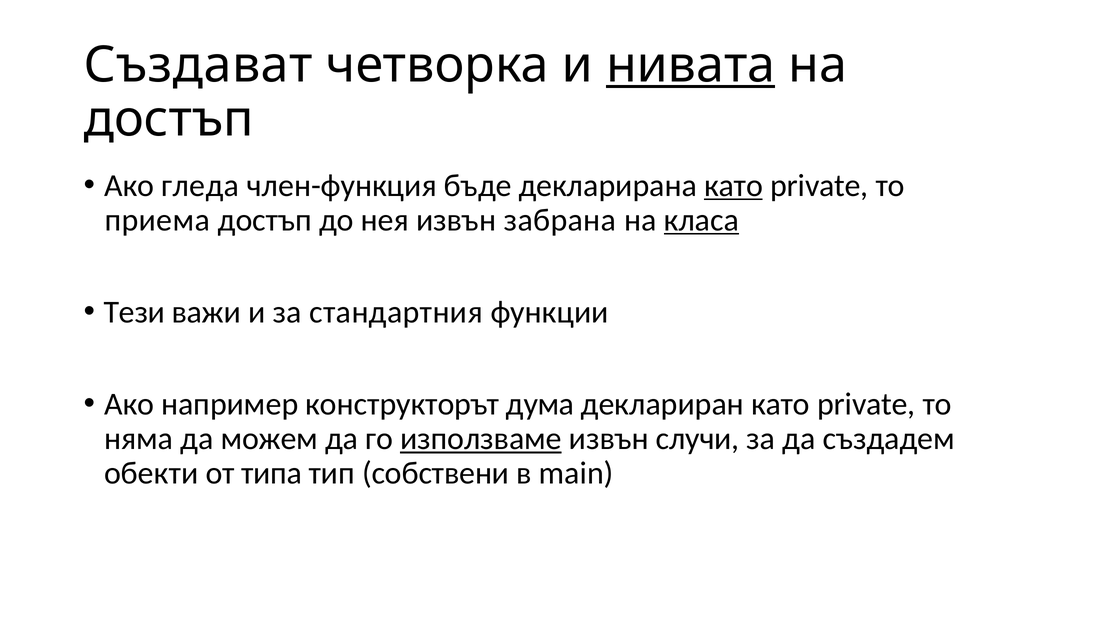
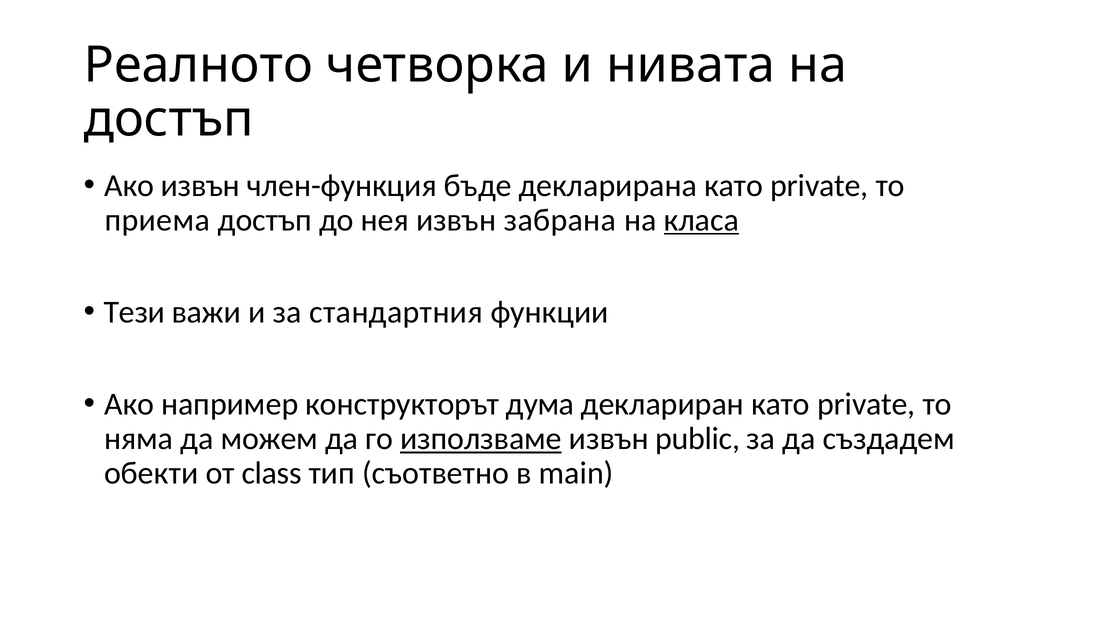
Създават: Създават -> Реалното (198, 65)
нивата underline: present -> none (691, 65)
Ако гледа: гледа -> извън (200, 185)
като underline: present -> none (734, 185)
случи: случи -> public (698, 439)
типа: типа -> class (272, 473)
собствени: собствени -> съответно (436, 473)
